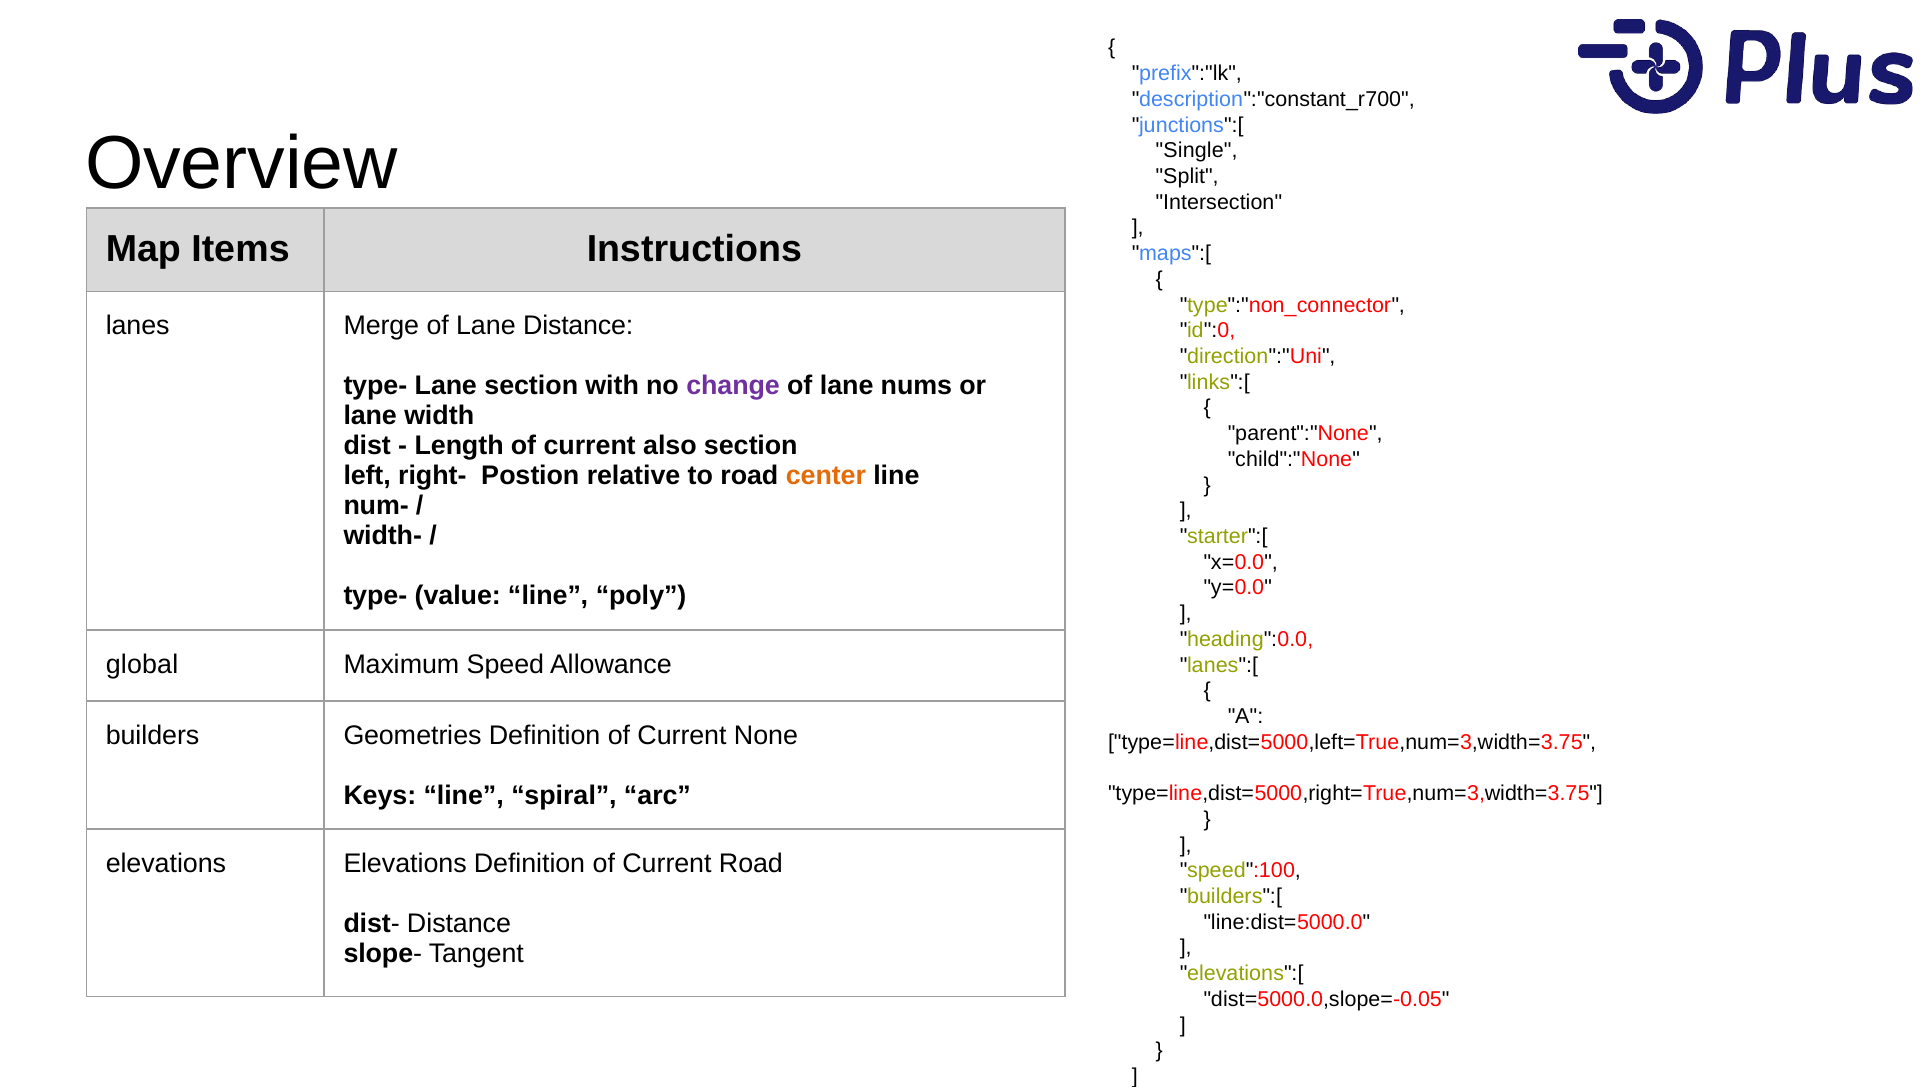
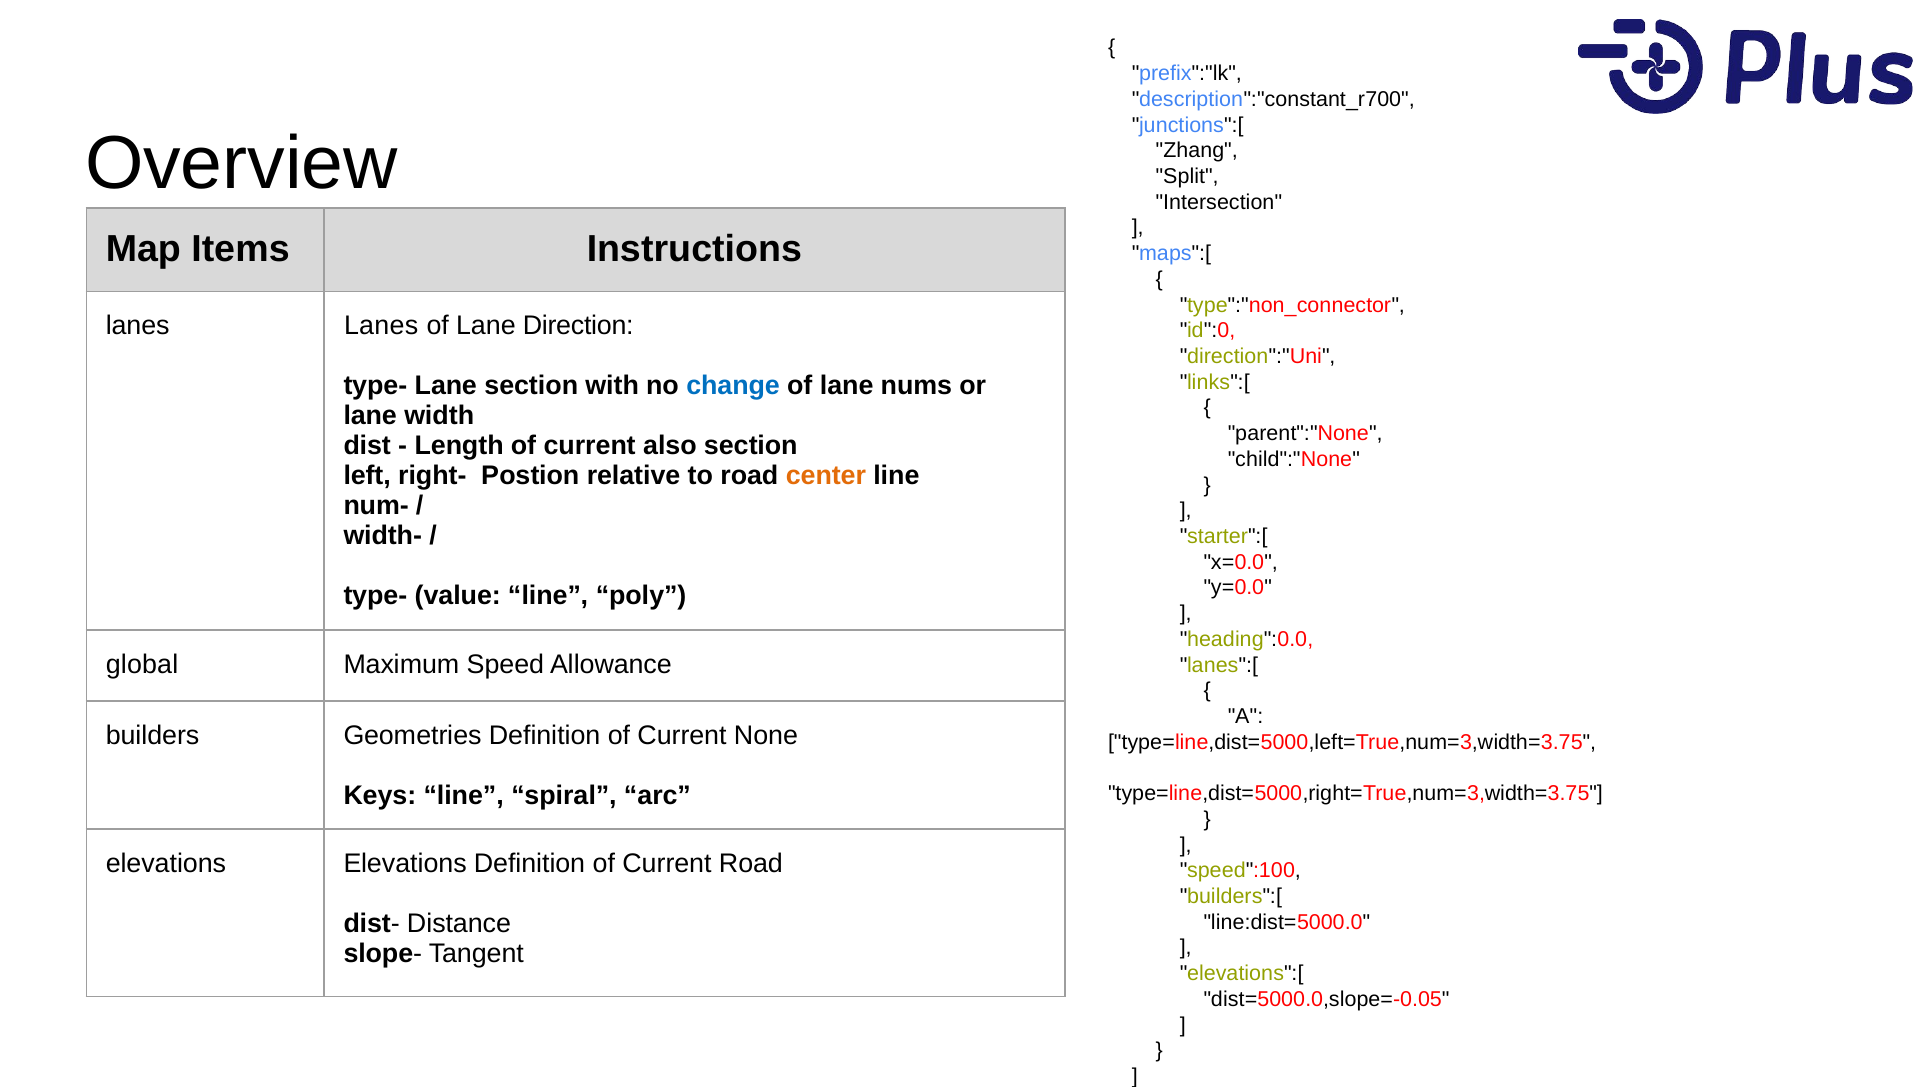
Single: Single -> Zhang (1197, 151)
lanes Merge: Merge -> Lanes (381, 326)
Lane Distance: Distance -> Direction (578, 326)
change colour: purple -> blue (733, 386)
